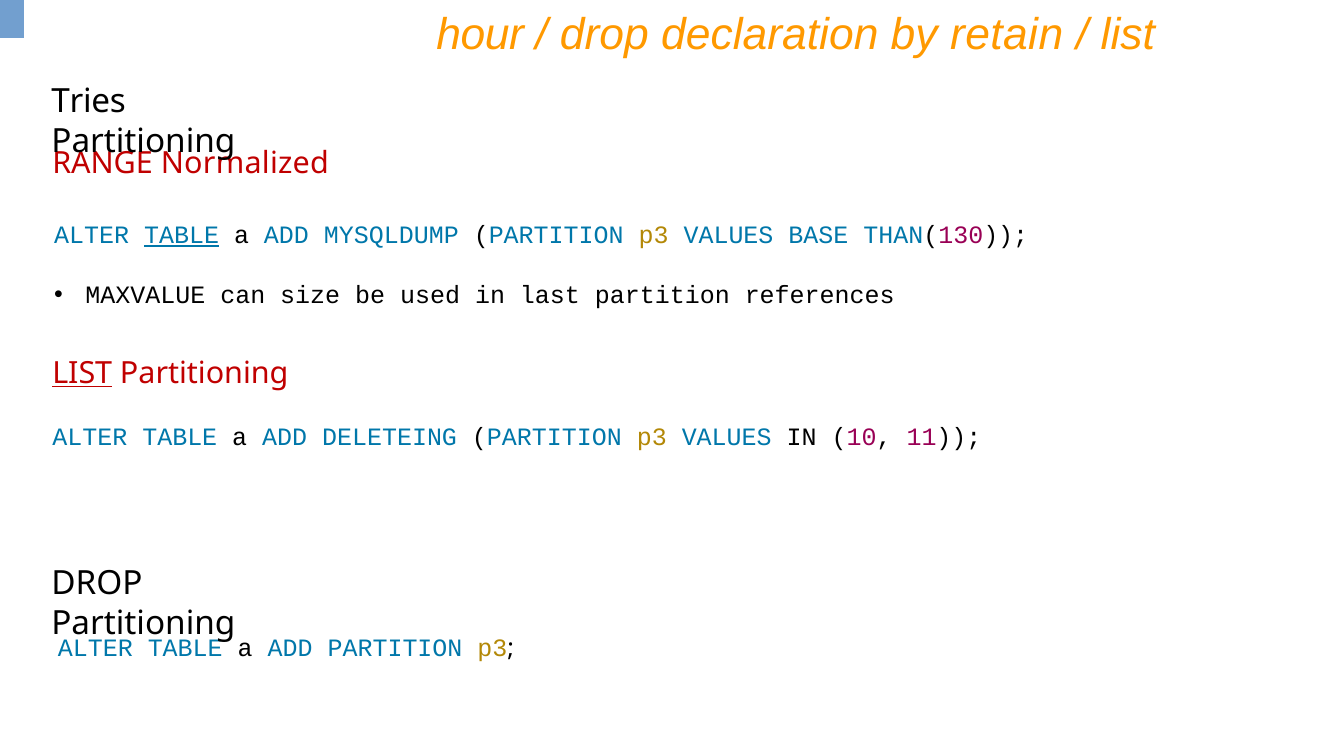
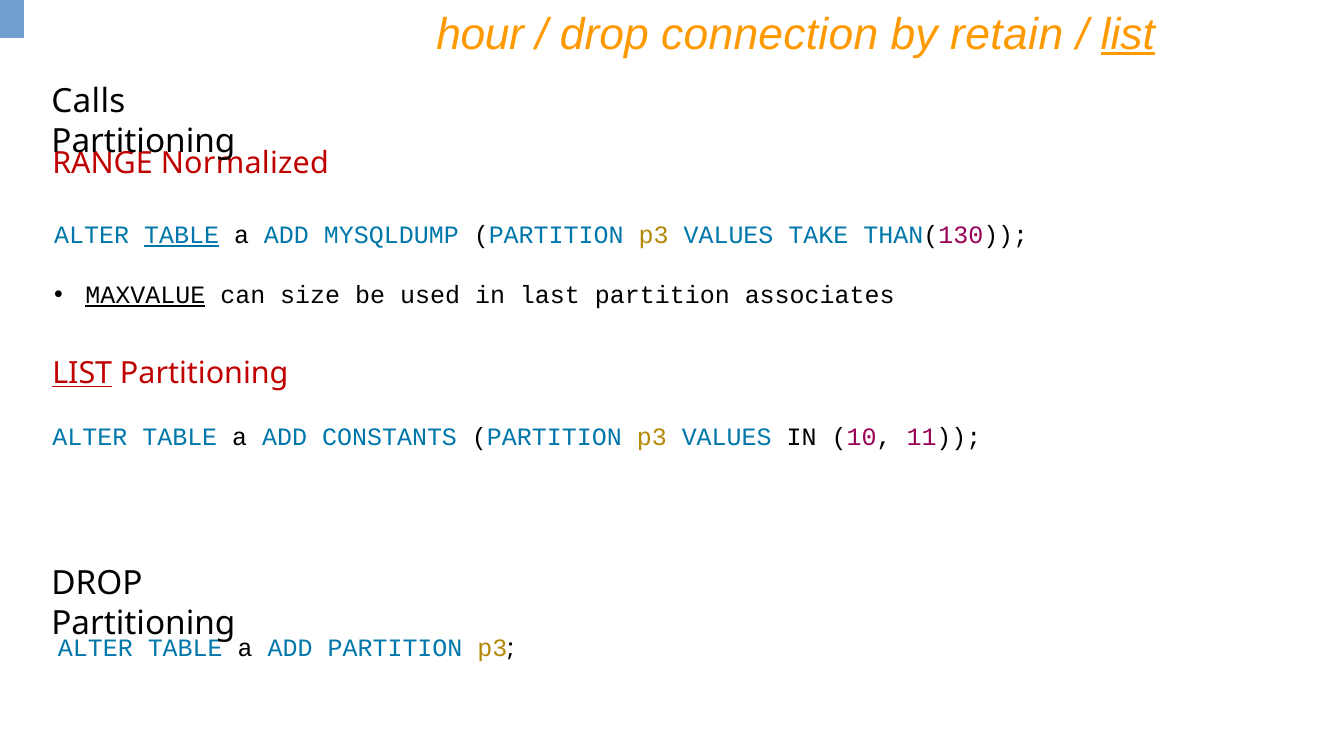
declaration: declaration -> connection (770, 35)
list underline: none -> present (1128, 35)
Tries: Tries -> Calls (88, 102)
BASE: BASE -> TAKE (818, 236)
MAXVALUE underline: none -> present (145, 296)
references: references -> associates (820, 296)
DELETEING: DELETEING -> CONSTANTS (390, 437)
